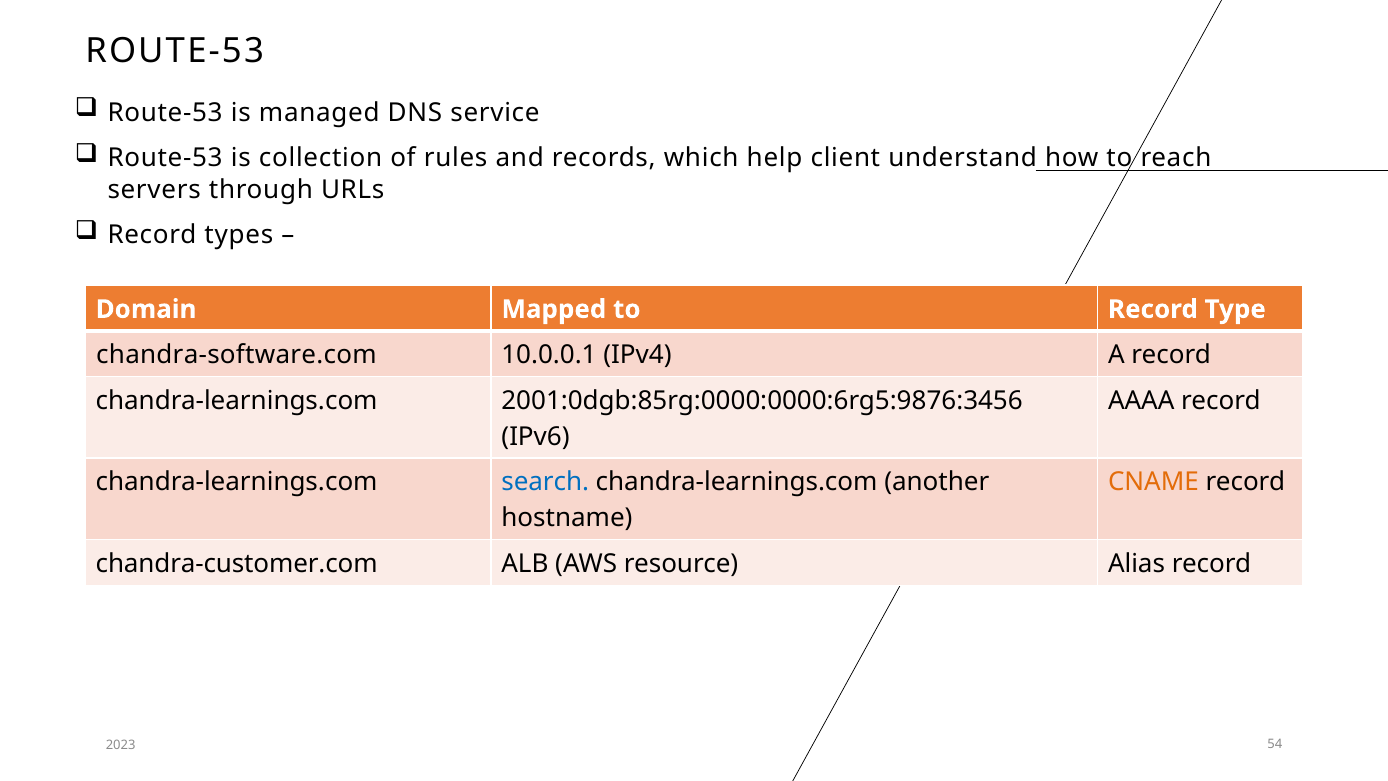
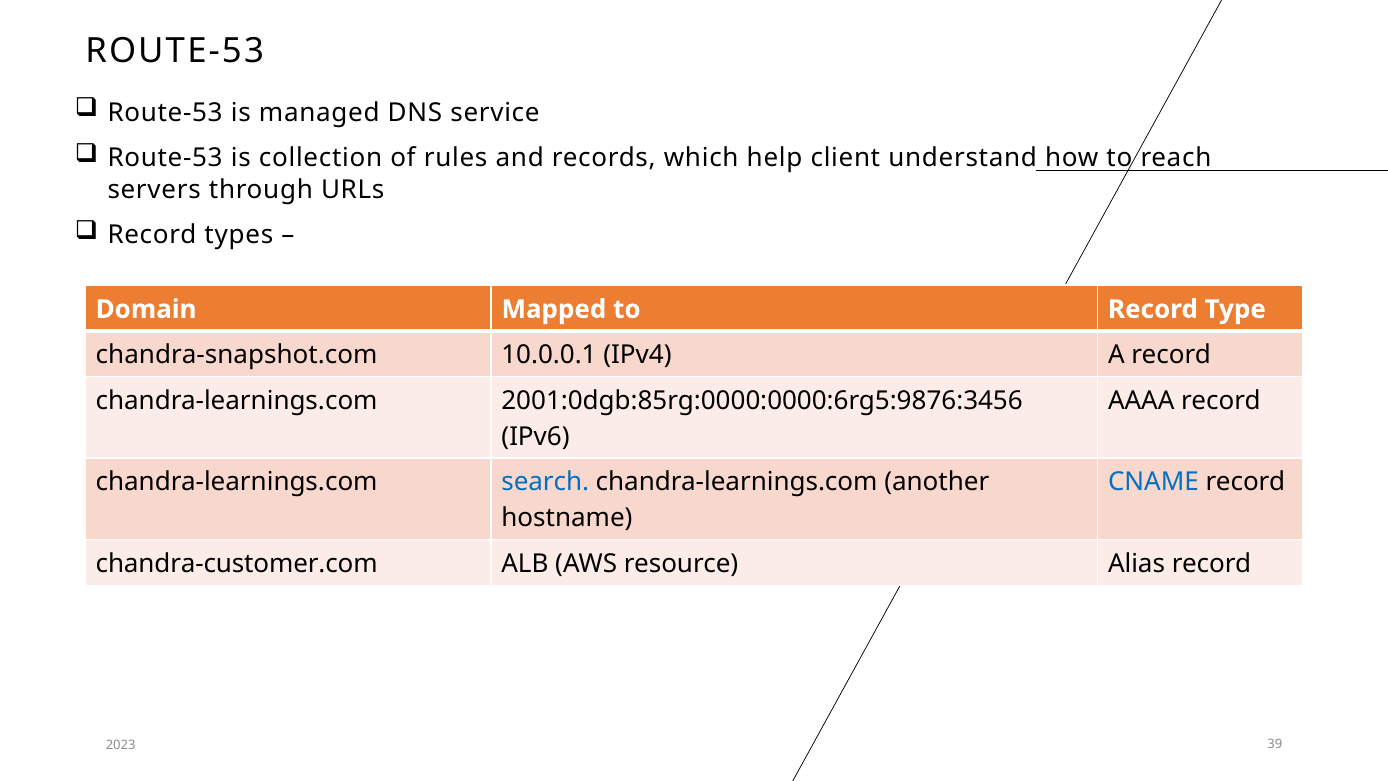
chandra-software.com: chandra-software.com -> chandra-snapshot.com (237, 355)
CNAME colour: orange -> blue (1153, 482)
54: 54 -> 39 (1275, 744)
